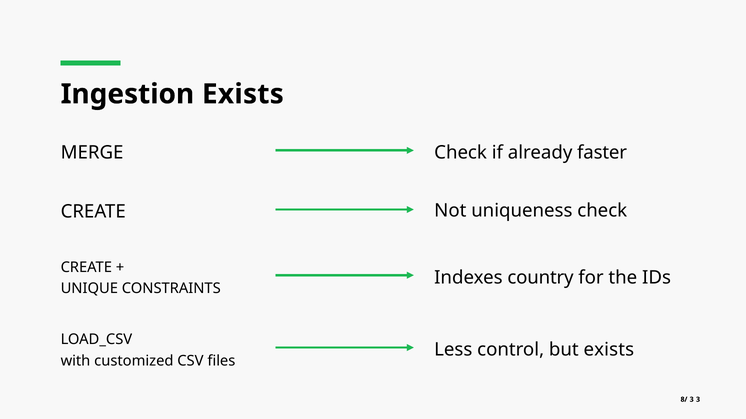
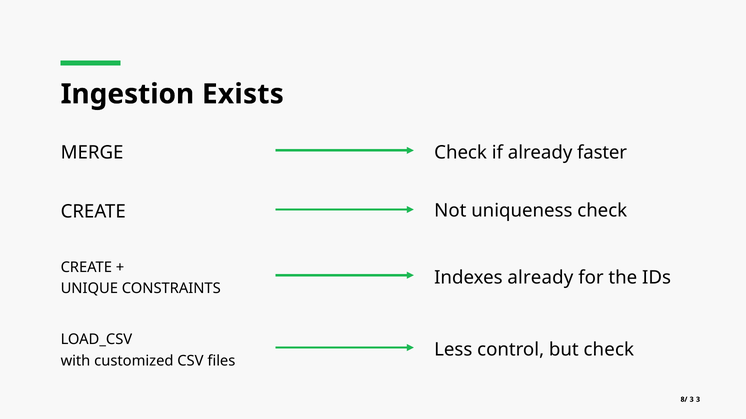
Indexes country: country -> already (540, 278)
but exists: exists -> check (609, 350)
